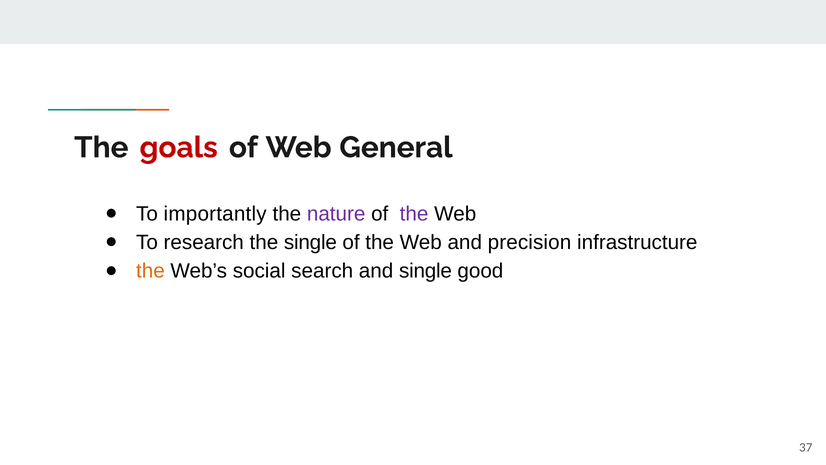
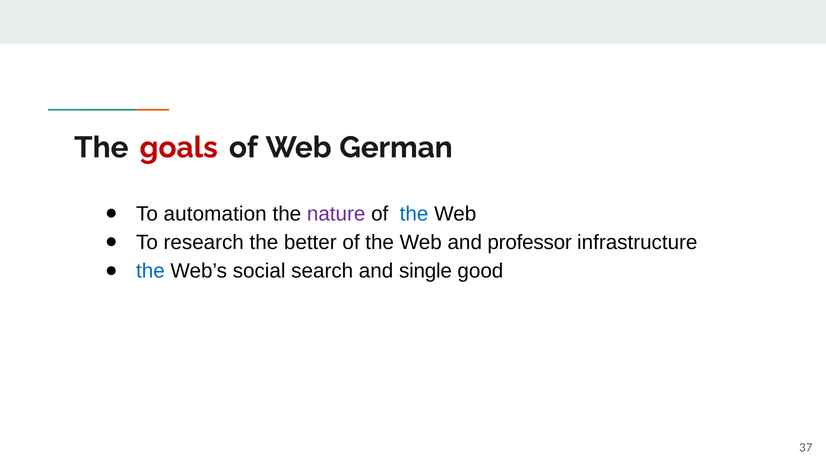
General: General -> German (396, 147)
importantly: importantly -> automation (215, 214)
the colour: purple -> blue (414, 214)
the single: single -> better (310, 242)
precision: precision -> professor (530, 242)
the colour: orange -> blue (150, 271)
